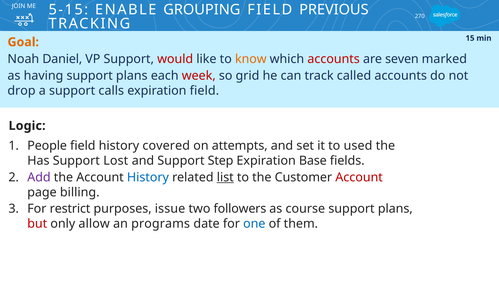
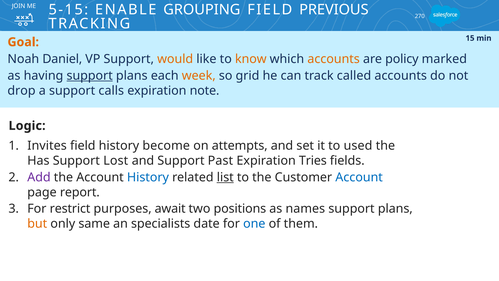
would colour: red -> orange (175, 59)
accounts colour: red -> orange (334, 59)
seven: seven -> policy (402, 59)
support underline: none -> present (90, 75)
week colour: red -> orange (199, 75)
expiration field: field -> note (205, 90)
People: People -> Invites (47, 146)
covered: covered -> become (166, 146)
Step: Step -> Past (220, 161)
Base: Base -> Tries (313, 161)
Account colour: red -> blue (359, 177)
billing: billing -> report (80, 192)
issue: issue -> await (170, 209)
followers: followers -> positions (240, 209)
course: course -> names (305, 209)
but colour: red -> orange (37, 224)
allow: allow -> same (94, 224)
programs: programs -> specialists (161, 224)
